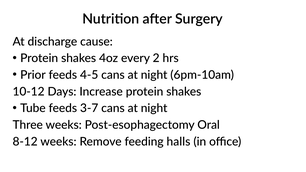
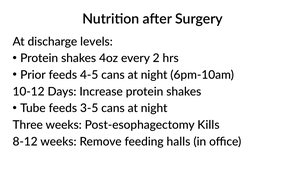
cause: cause -> levels (96, 42)
3-7: 3-7 -> 3-5 (89, 108)
Oral: Oral -> Kills (208, 125)
